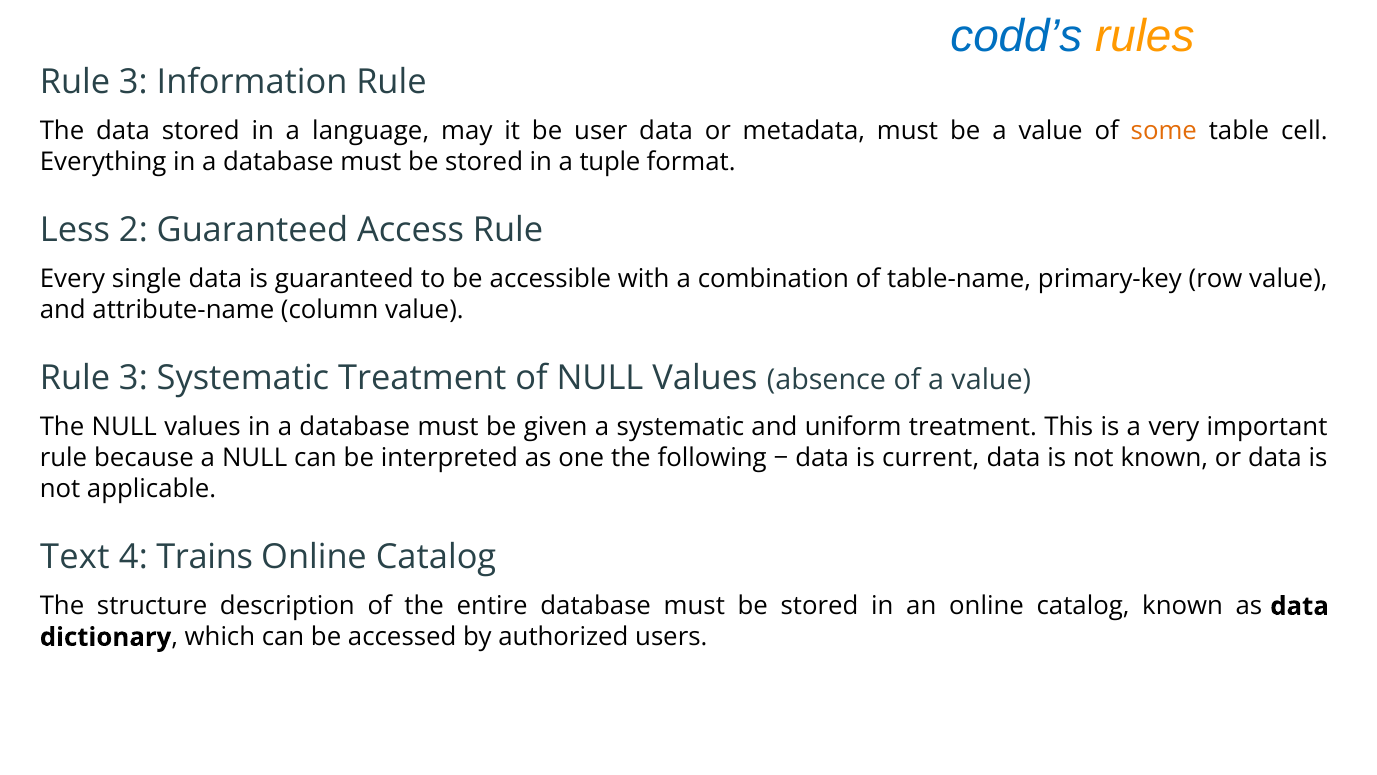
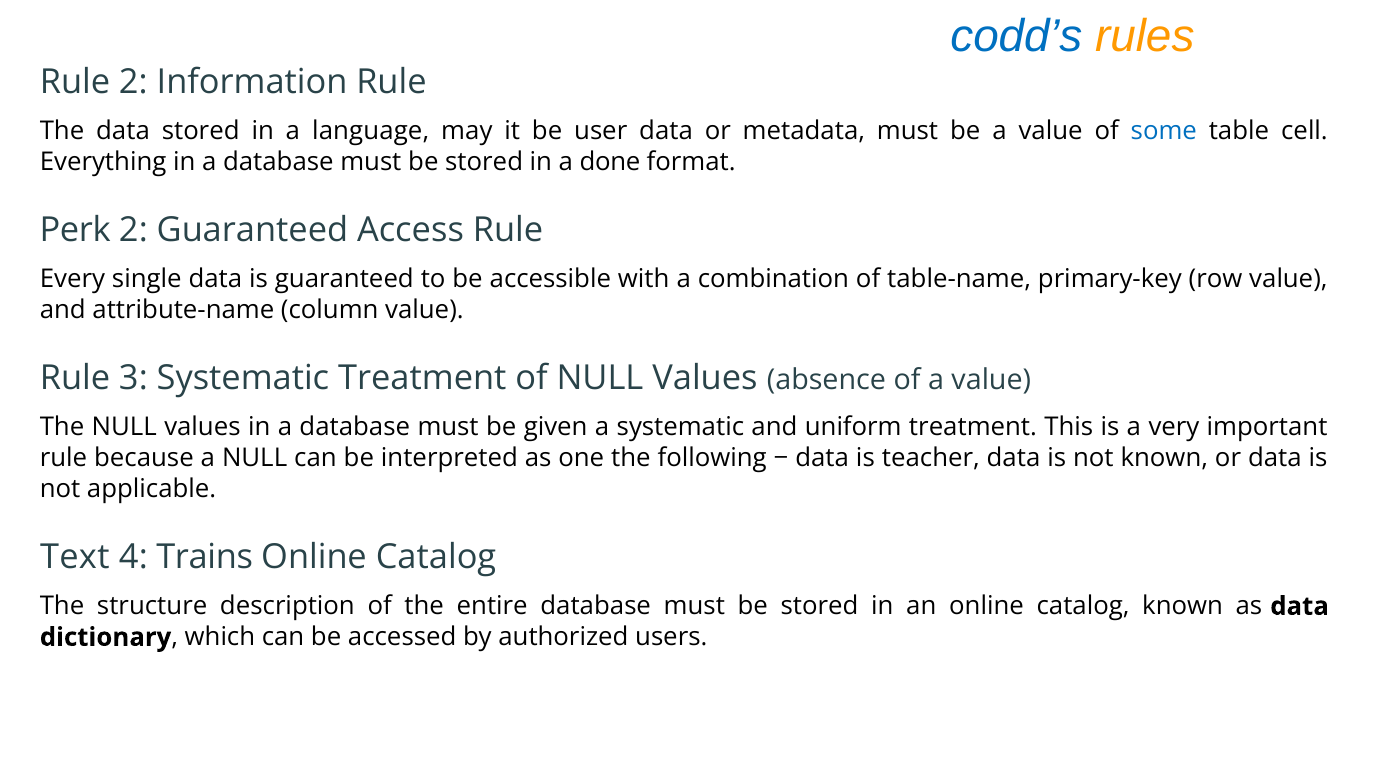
3: 3 -> 2 (133, 82)
some colour: orange -> blue (1164, 131)
tuple: tuple -> done (610, 162)
Less: Less -> Perk (75, 230)
current: current -> teacher (931, 458)
